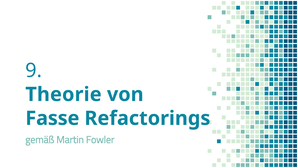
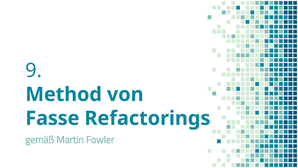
Theorie: Theorie -> Method (64, 94)
